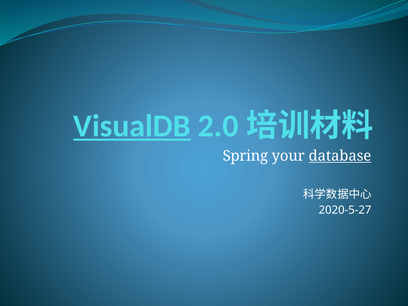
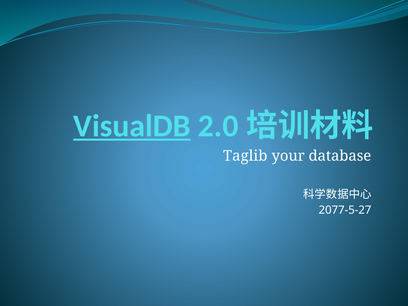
Spring: Spring -> Taglib (245, 156)
database underline: present -> none (340, 156)
2020-5-27: 2020-5-27 -> 2077-5-27 (345, 210)
